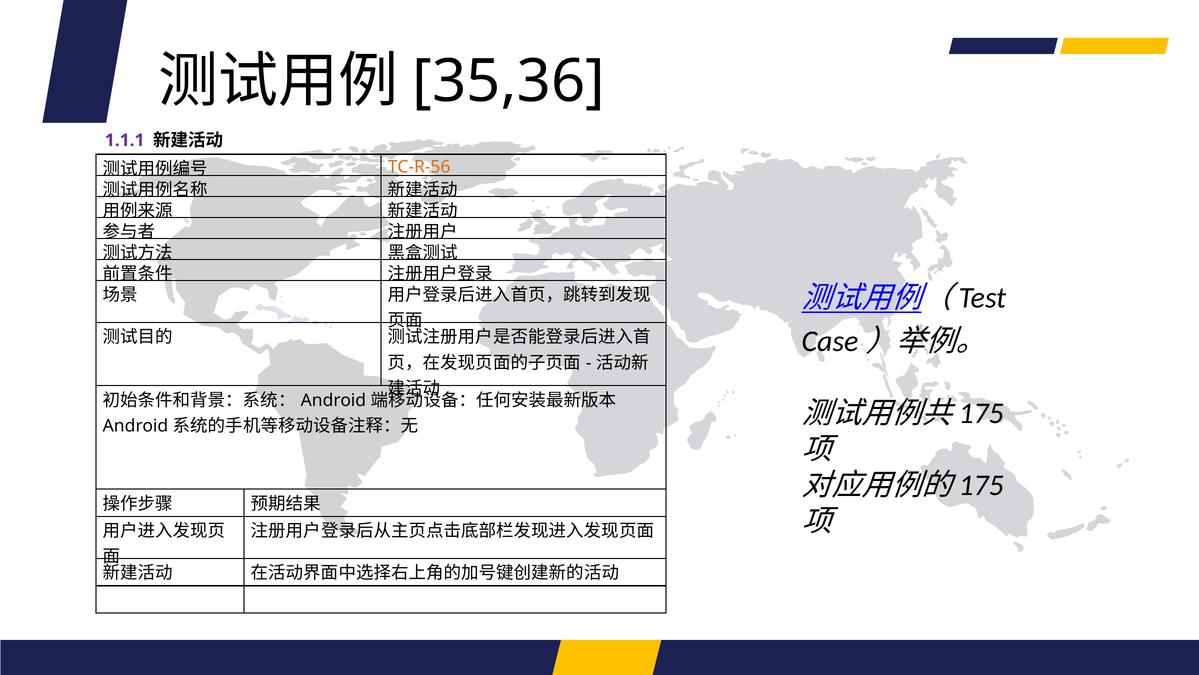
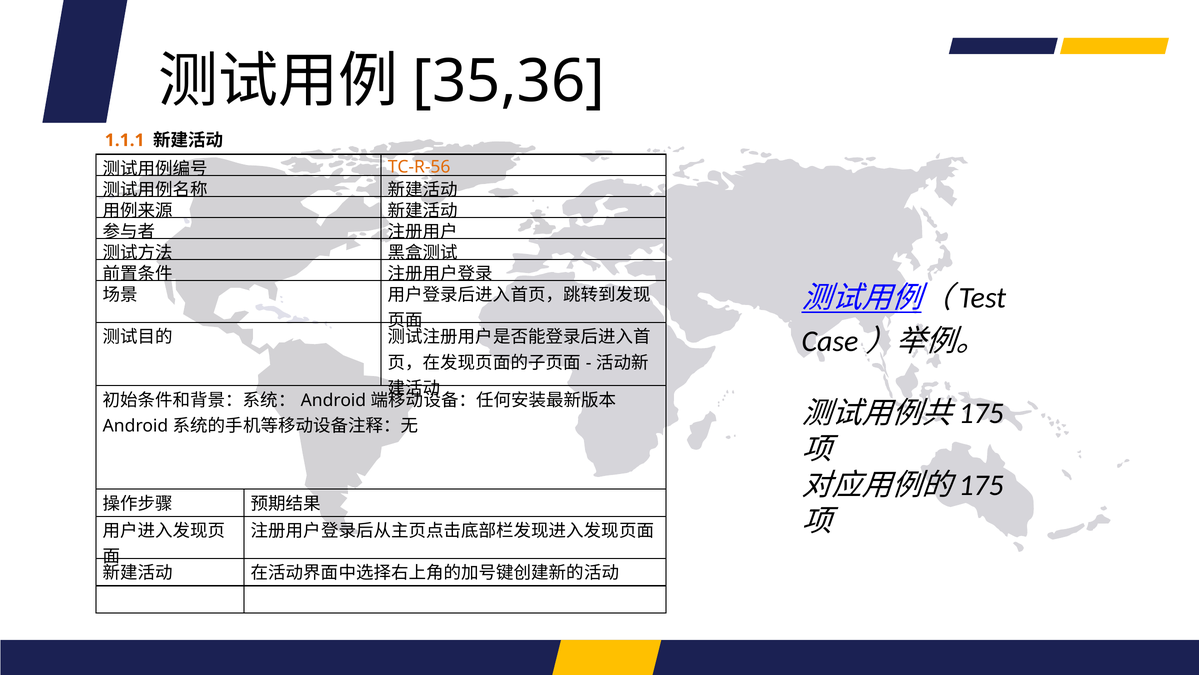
1.1.1 colour: purple -> orange (125, 140)
